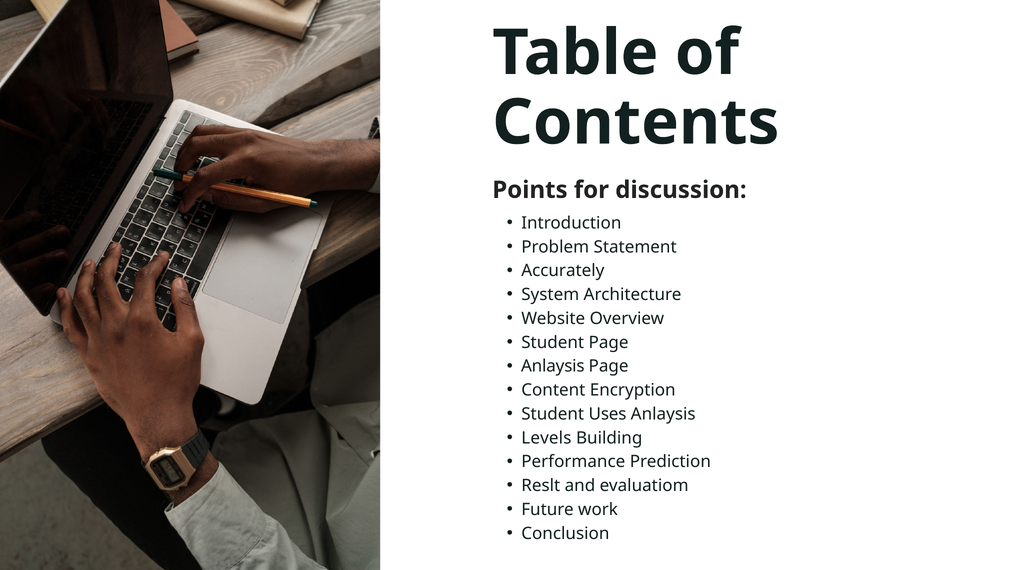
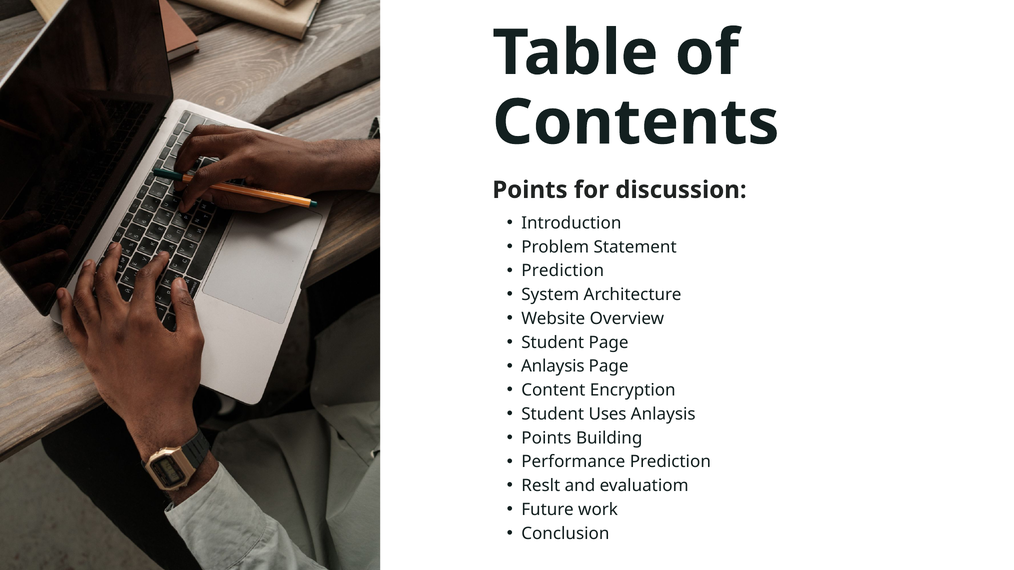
Accurately: Accurately -> Prediction (563, 271)
Levels: Levels -> Points (546, 438)
